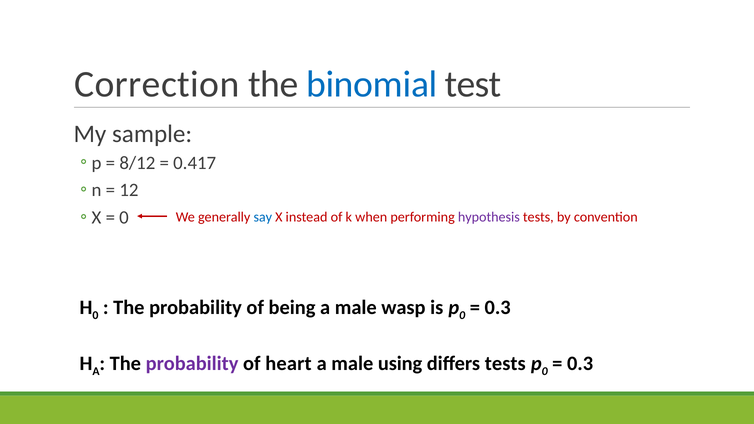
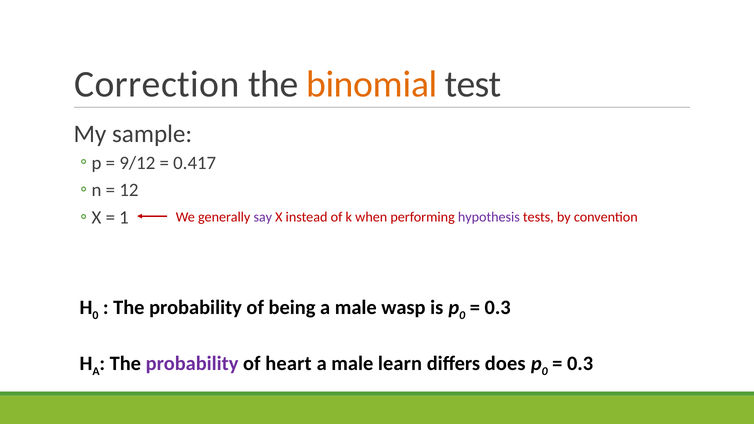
binomial colour: blue -> orange (372, 84)
8/12: 8/12 -> 9/12 (137, 163)
0: 0 -> 1 (124, 218)
say colour: blue -> purple (263, 217)
using: using -> learn (400, 363)
differs tests: tests -> does (505, 363)
